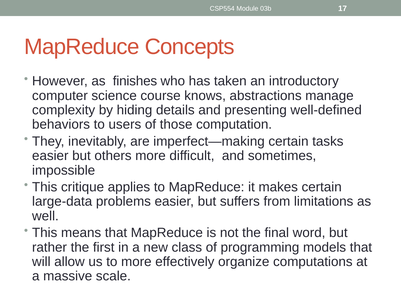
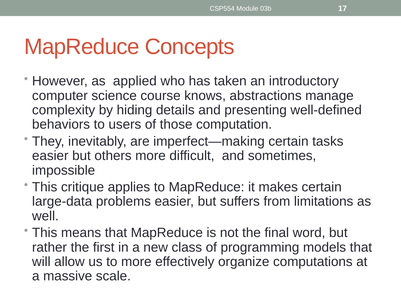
finishes: finishes -> applied (135, 81)
